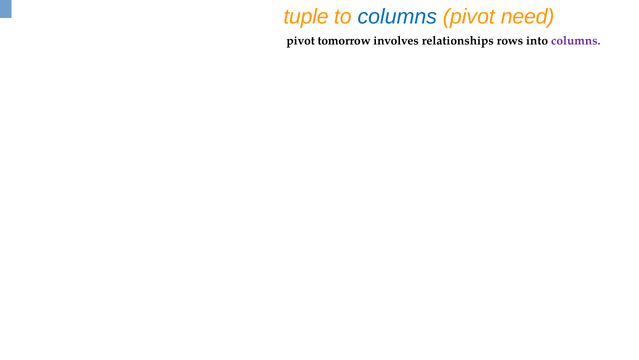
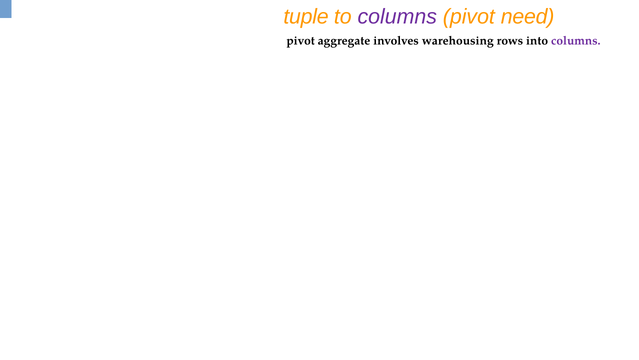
columns colour: blue -> purple (397, 17)
tomorrow: tomorrow -> aggregate (344, 41)
relationships: relationships -> warehousing (458, 41)
